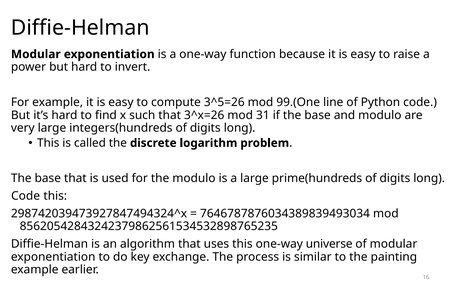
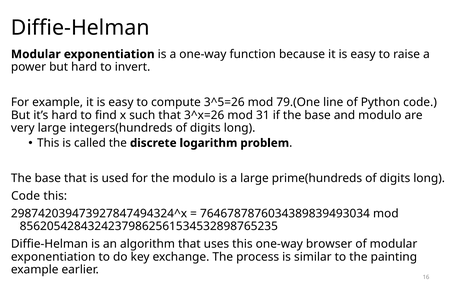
99.(One: 99.(One -> 79.(One (298, 102)
universe: universe -> browser (329, 244)
